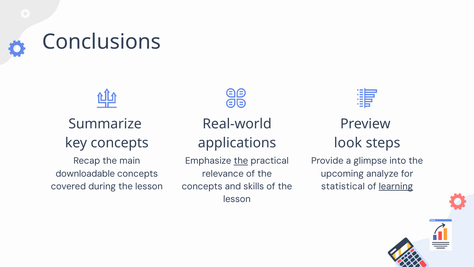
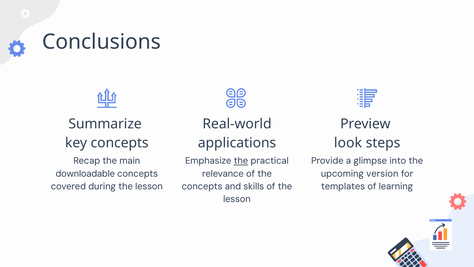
analyze: analyze -> version (382, 173)
statistical: statistical -> templates (343, 186)
learning underline: present -> none (396, 186)
